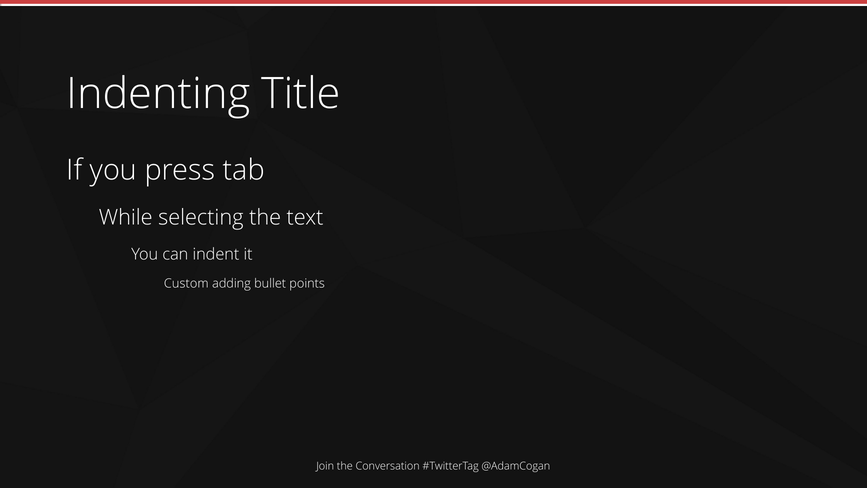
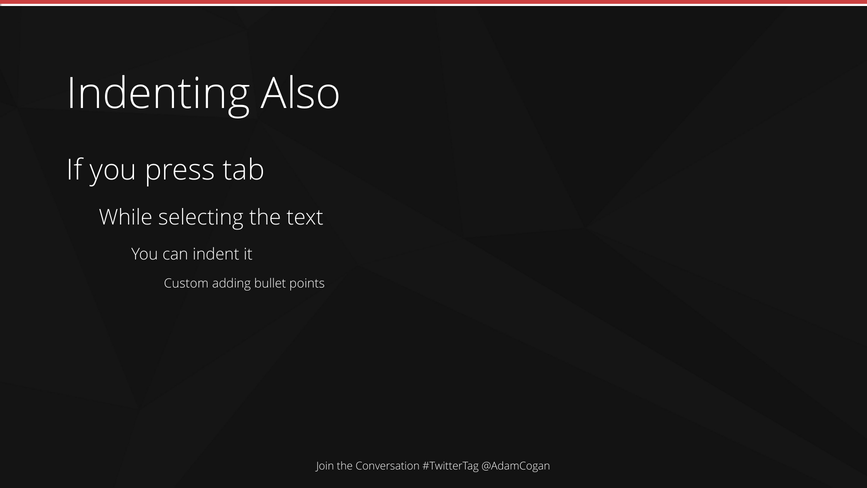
Title: Title -> Also (301, 94)
